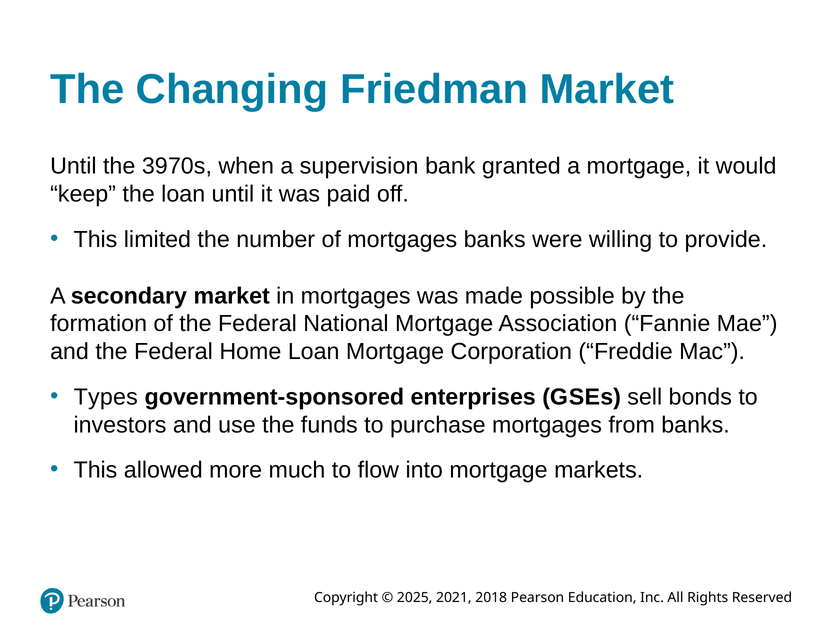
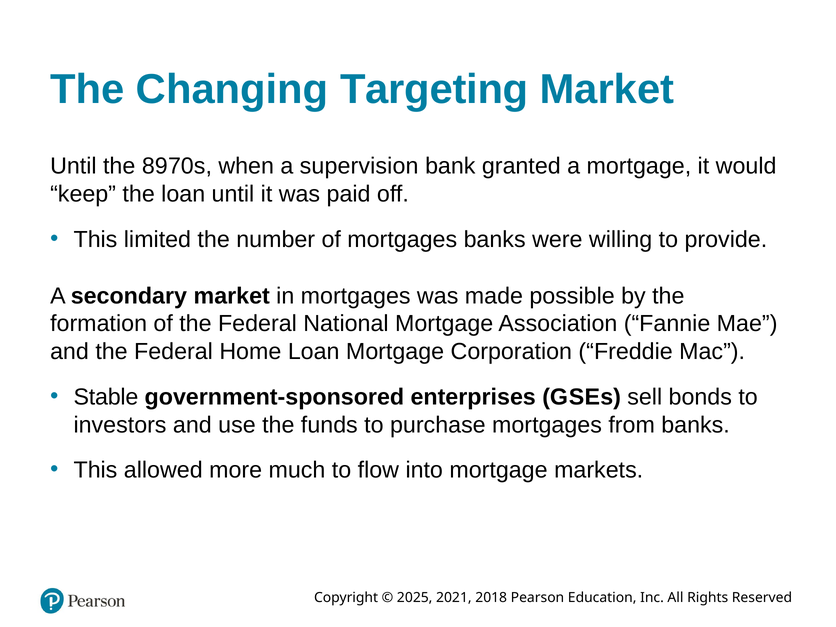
Friedman: Friedman -> Targeting (434, 89)
39: 39 -> 89 (155, 166)
Types: Types -> Stable (106, 397)
